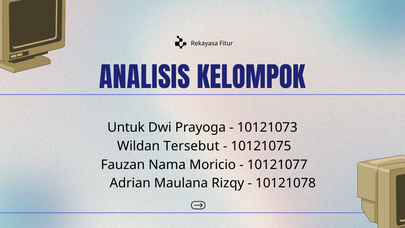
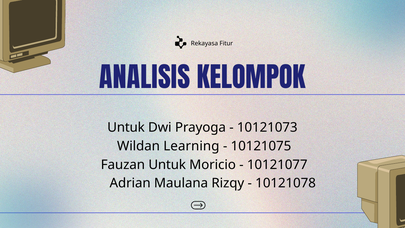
Tersebut: Tersebut -> Learning (191, 146)
Fauzan Nama: Nama -> Untuk (167, 165)
